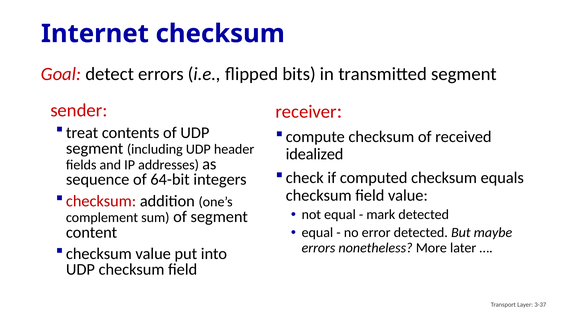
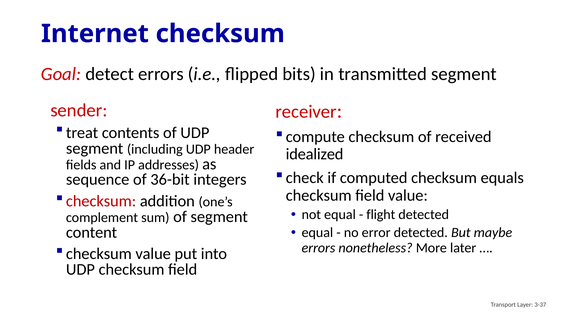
64-bit: 64-bit -> 36-bit (170, 180)
mark: mark -> flight (381, 215)
